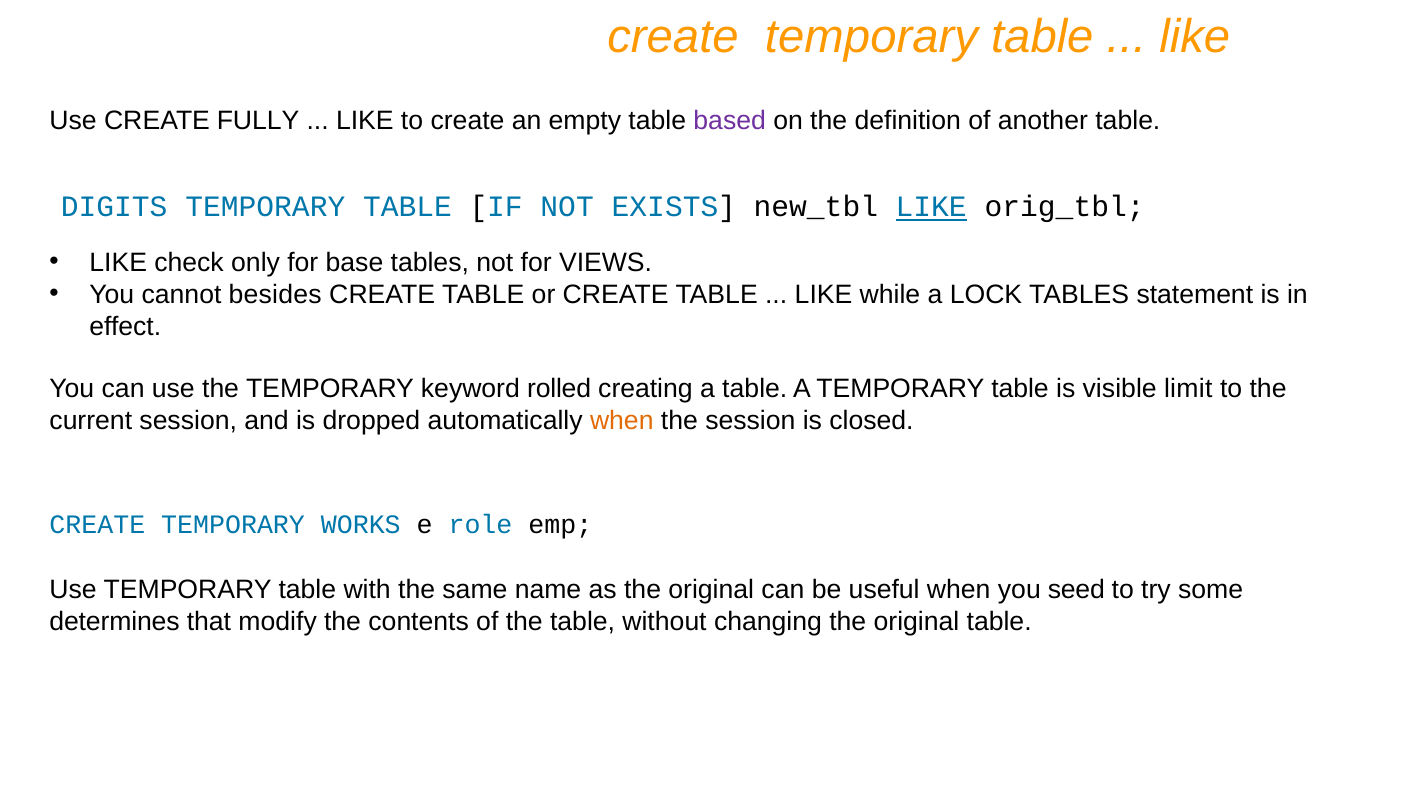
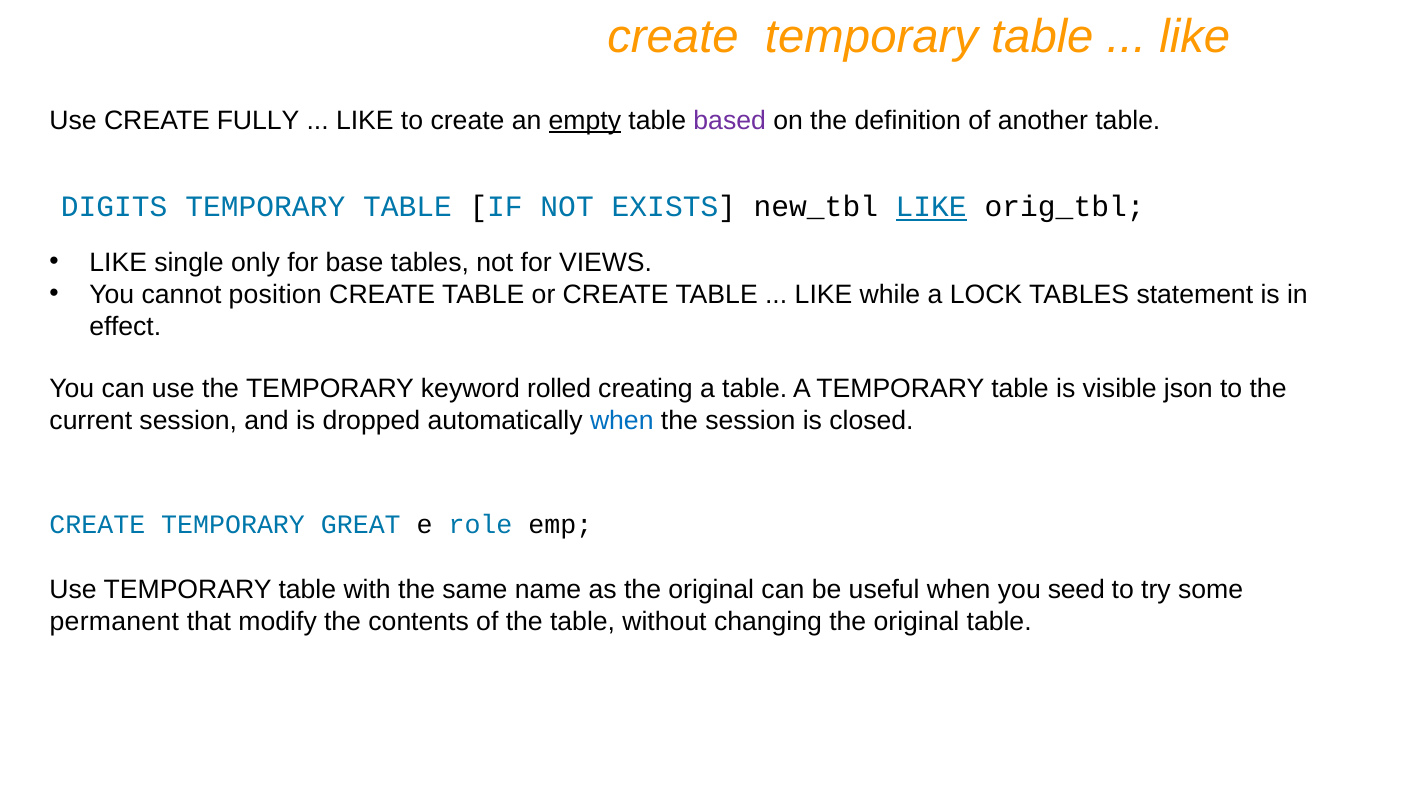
empty underline: none -> present (585, 121)
check: check -> single (189, 262)
besides: besides -> position (275, 294)
limit: limit -> json (1188, 389)
when colour: orange -> blue (622, 421)
WORKS: WORKS -> GREAT (361, 525)
determines: determines -> permanent (114, 622)
